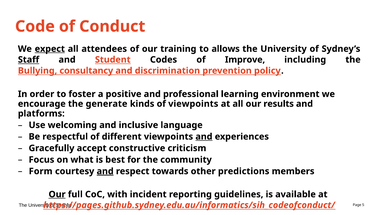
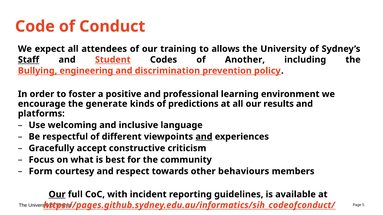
expect underline: present -> none (50, 49)
Improve: Improve -> Another (245, 60)
consultancy: consultancy -> engineering (86, 71)
of viewpoints: viewpoints -> predictions (193, 104)
and underline: present -> none (105, 172)
predictions: predictions -> behaviours (244, 172)
